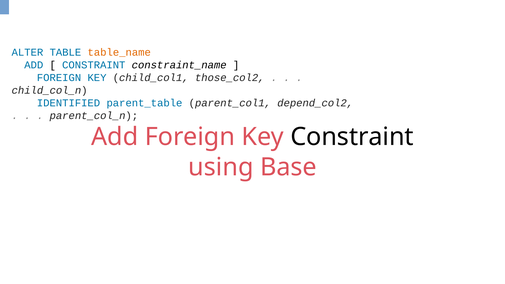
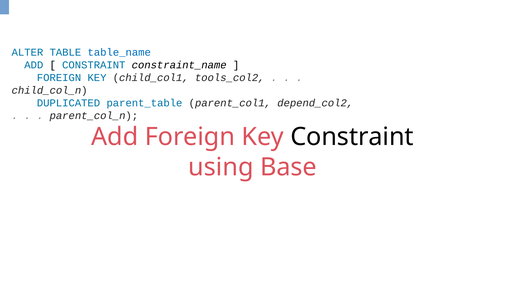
table_name colour: orange -> blue (119, 53)
those_col2: those_col2 -> tools_col2 (230, 78)
IDENTIFIED: IDENTIFIED -> DUPLICATED (69, 103)
